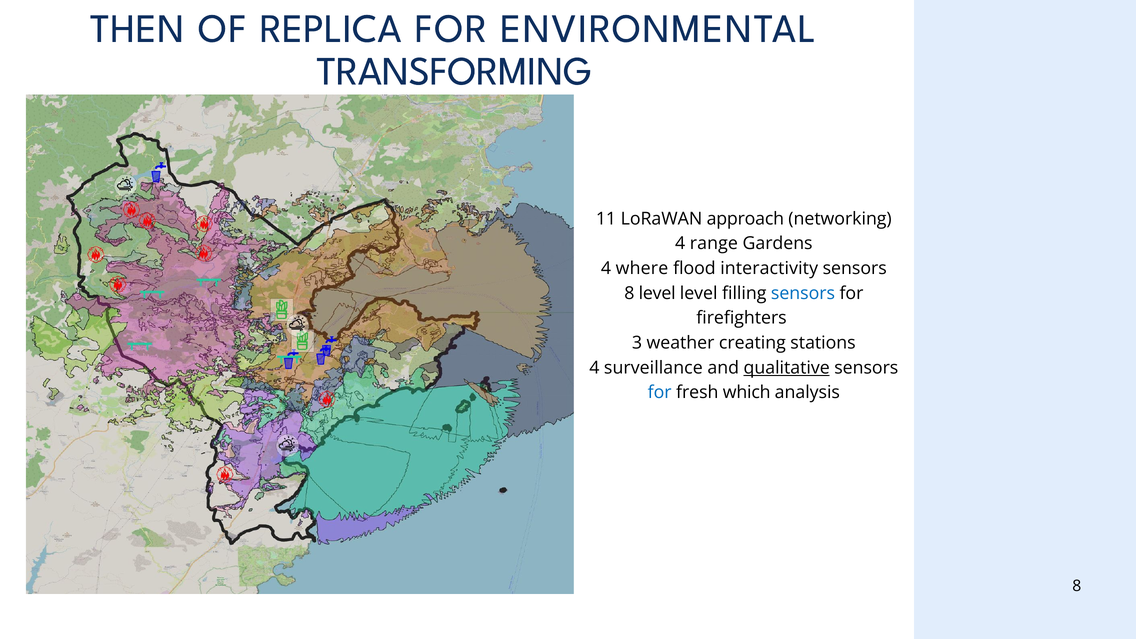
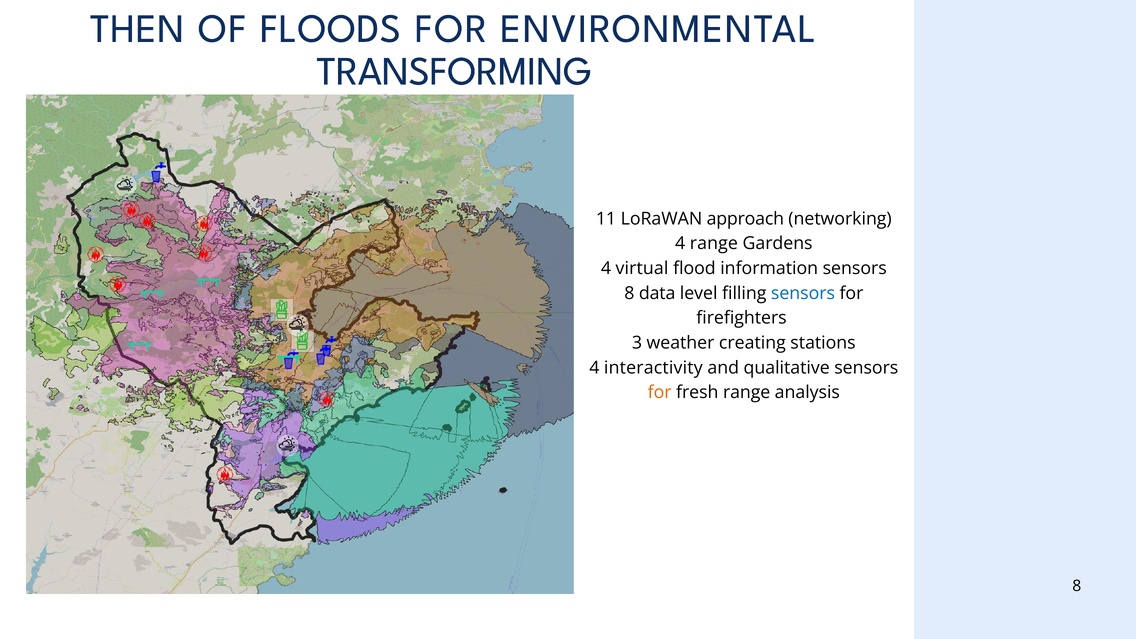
REPLICA: REPLICA -> FLOODS (330, 29)
where: where -> virtual (642, 268)
interactivity: interactivity -> information (769, 268)
8 level: level -> data (657, 293)
surveillance: surveillance -> interactivity (653, 368)
qualitative underline: present -> none (787, 368)
for colour: blue -> orange (660, 393)
fresh which: which -> range (747, 393)
